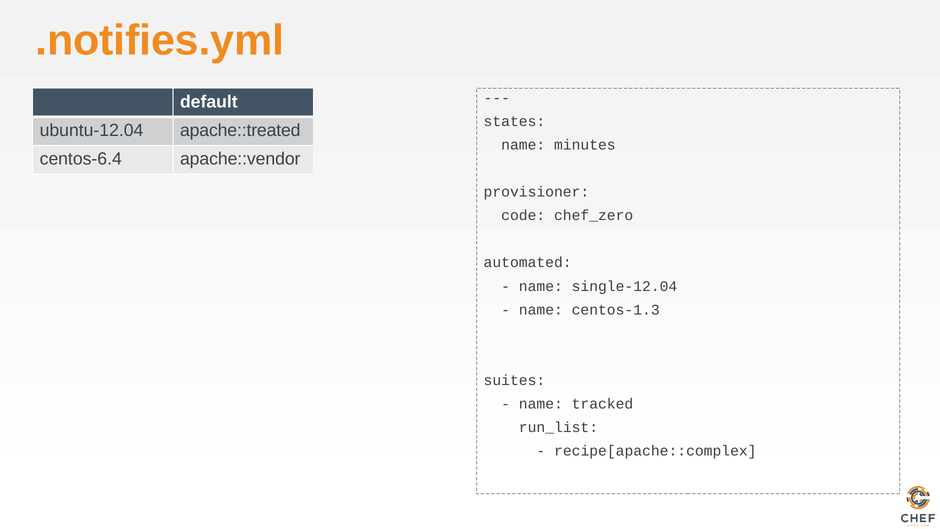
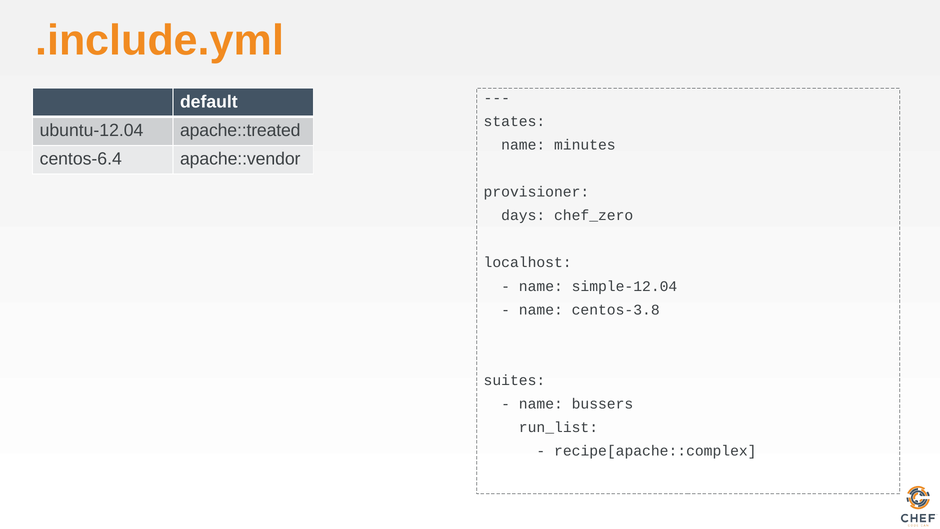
.notifies.yml: .notifies.yml -> .include.yml (160, 41)
code: code -> days (523, 216)
automated: automated -> localhost (528, 263)
single-12.04: single-12.04 -> simple-12.04 (624, 286)
centos-1.3: centos-1.3 -> centos-3.8 (616, 310)
tracked: tracked -> bussers (602, 404)
